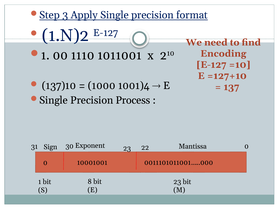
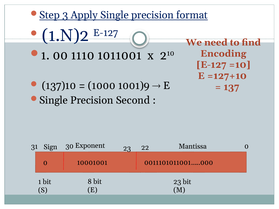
1001)4: 1001)4 -> 1001)9 (134, 86)
Process: Process -> Second (133, 100)
